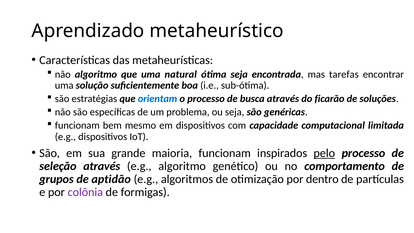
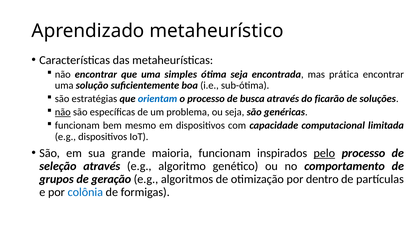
não algoritmo: algoritmo -> encontrar (96, 74)
natural: natural -> simples (181, 74)
tarefas: tarefas -> prática (344, 74)
não underline: none -> present (63, 112)
aptidão: aptidão -> geração (111, 179)
colônia colour: purple -> blue (85, 192)
